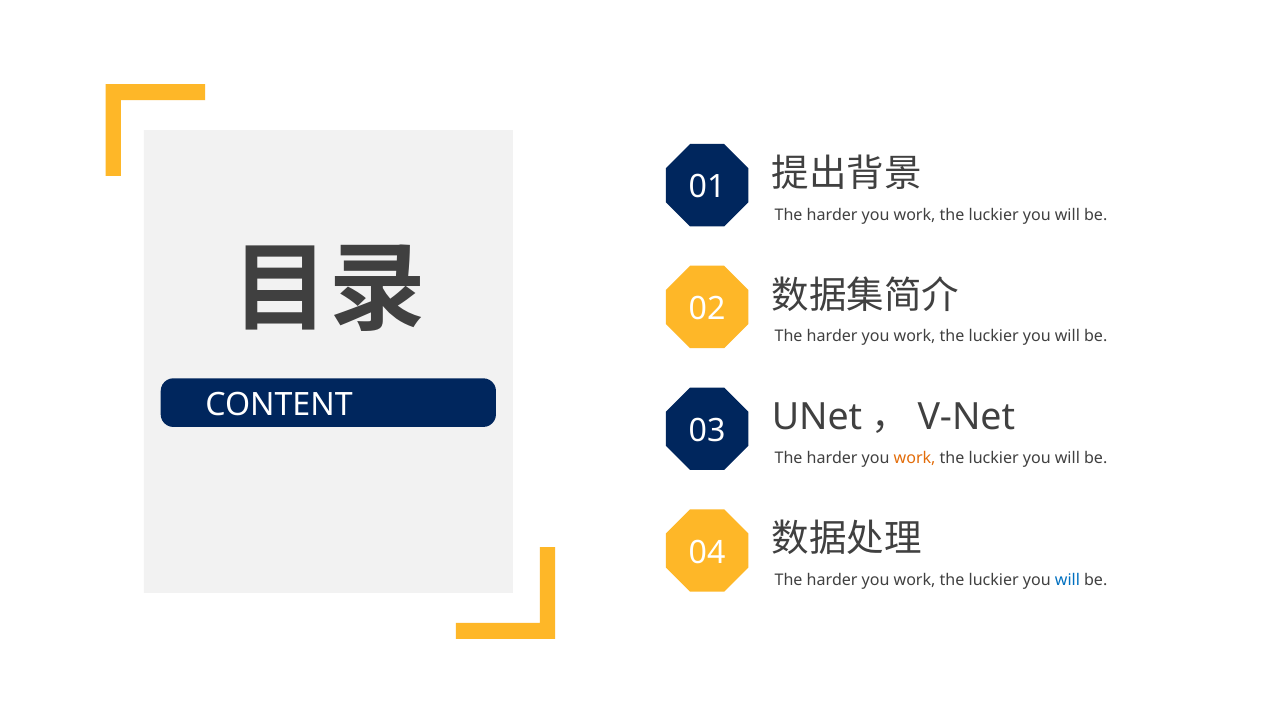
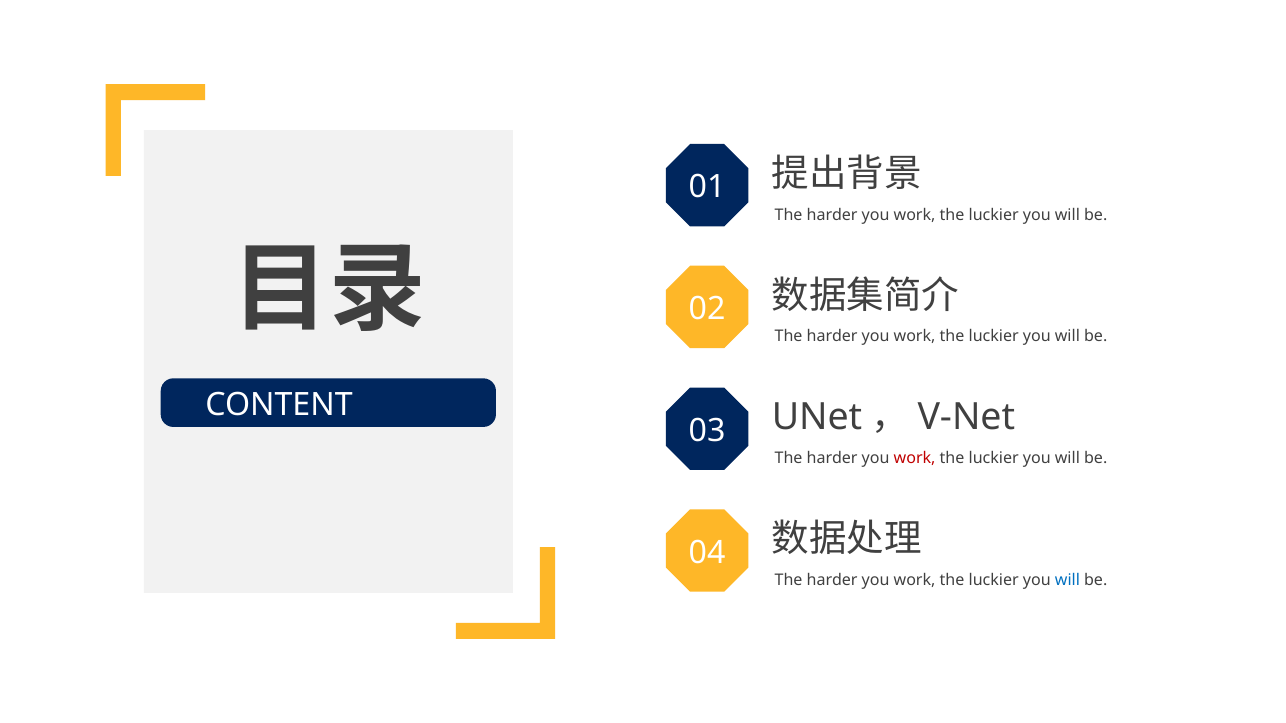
work colour: orange -> red (915, 459)
